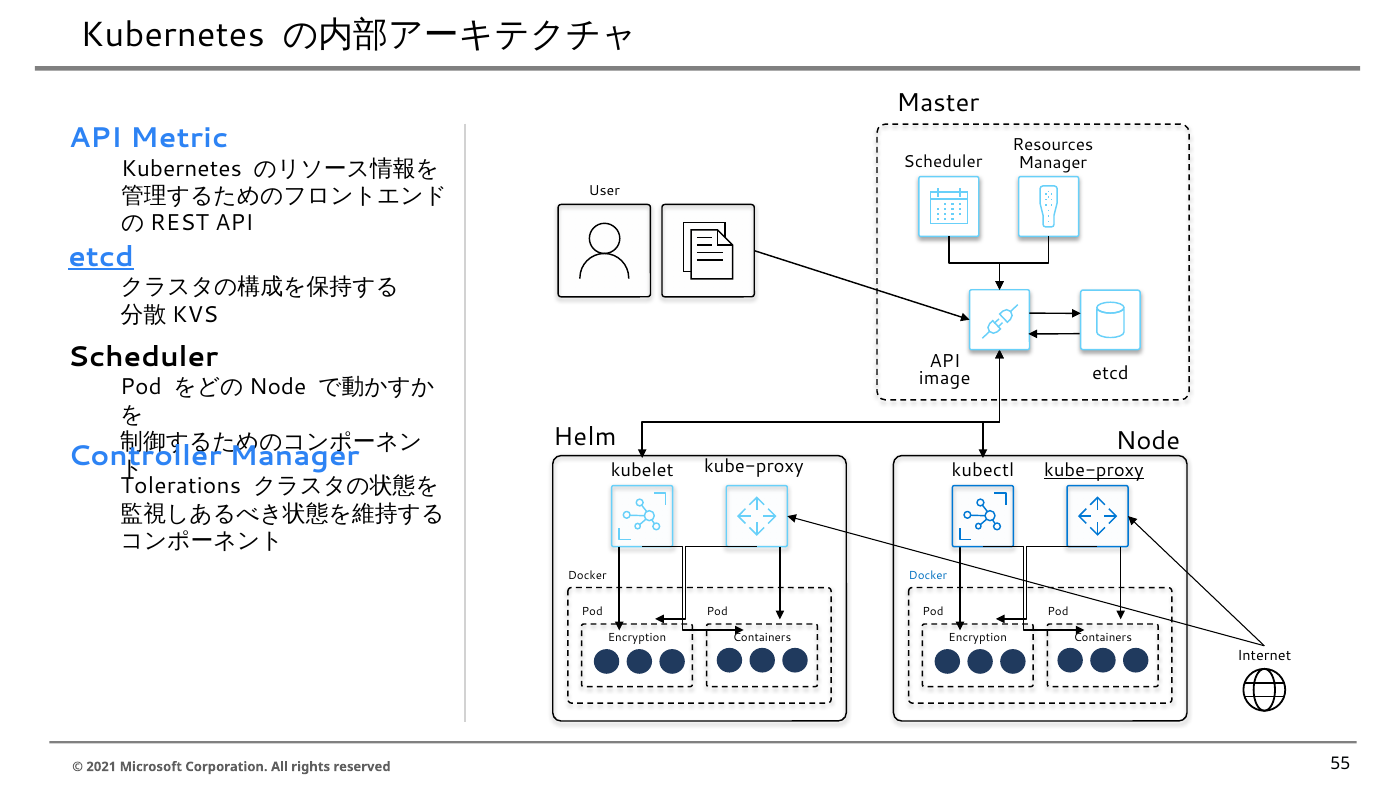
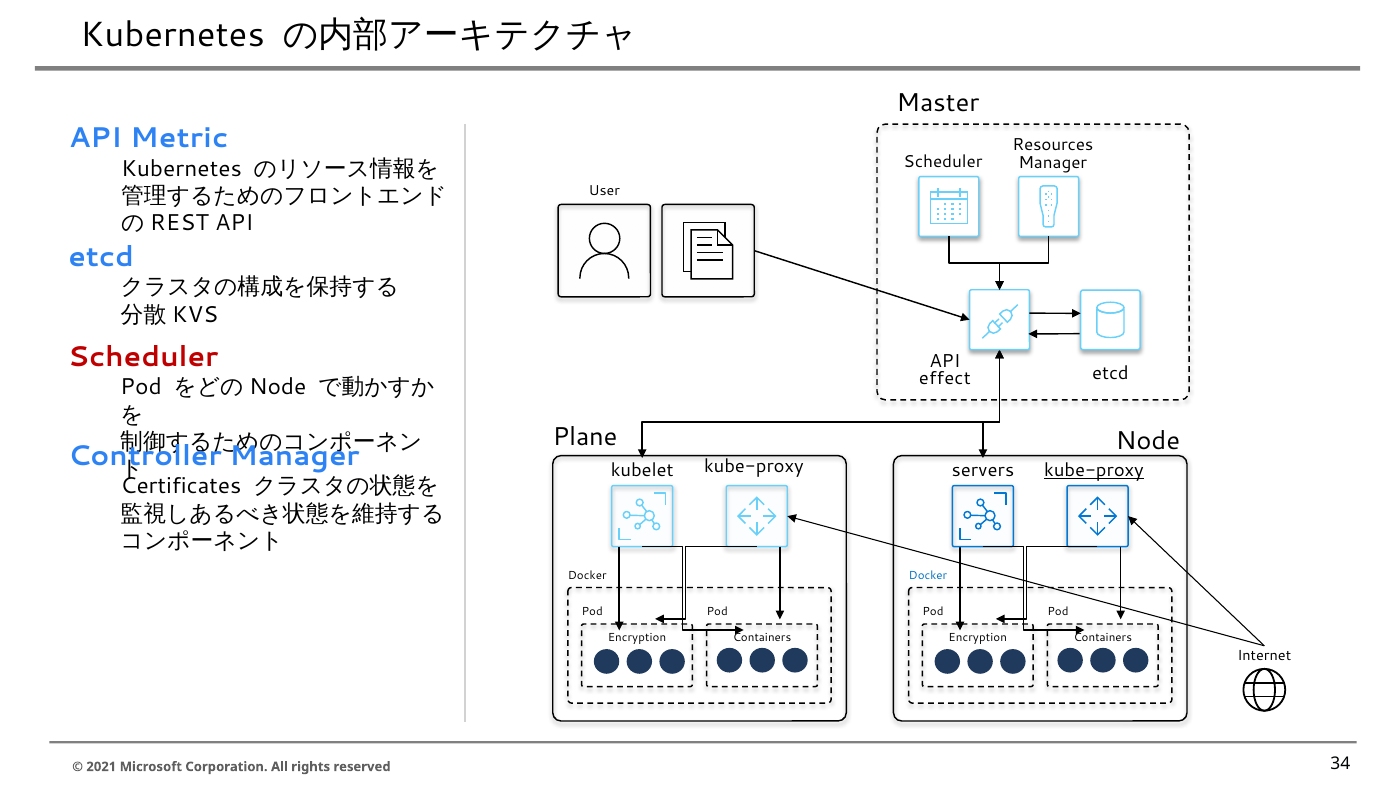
etcd underline: present -> none (101, 257)
Scheduler colour: black -> red (143, 357)
image: image -> effect (945, 378)
Helm: Helm -> Plane (585, 437)
kubectl: kubectl -> servers (983, 470)
Tolerations: Tolerations -> Certificates (181, 486)
55: 55 -> 34 (1340, 764)
